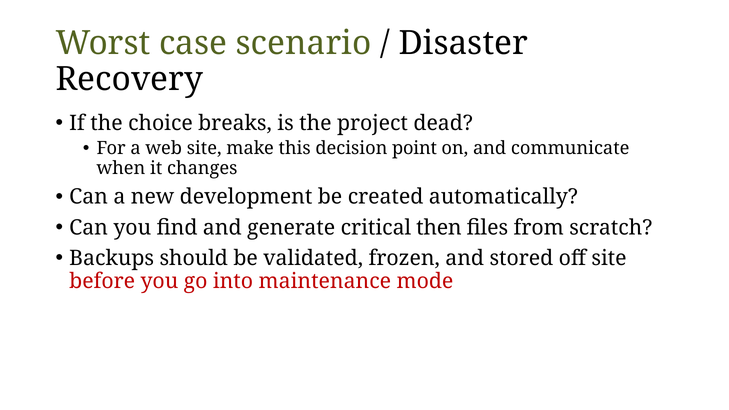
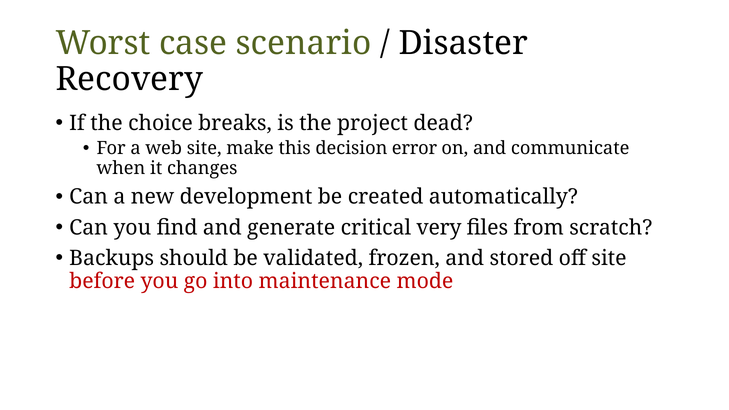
point: point -> error (415, 148)
then: then -> very (439, 228)
